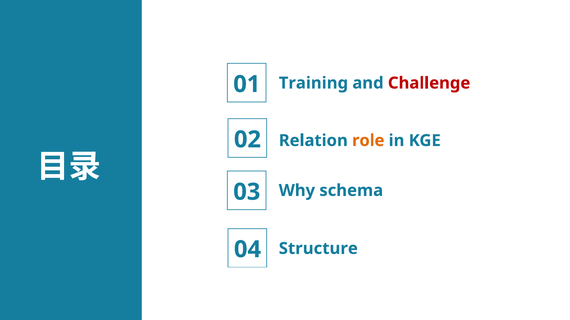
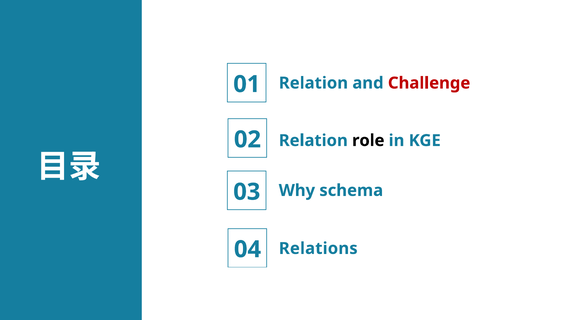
Training: Training -> Relation (313, 83)
role colour: orange -> black (368, 141)
Structure: Structure -> Relations (318, 249)
